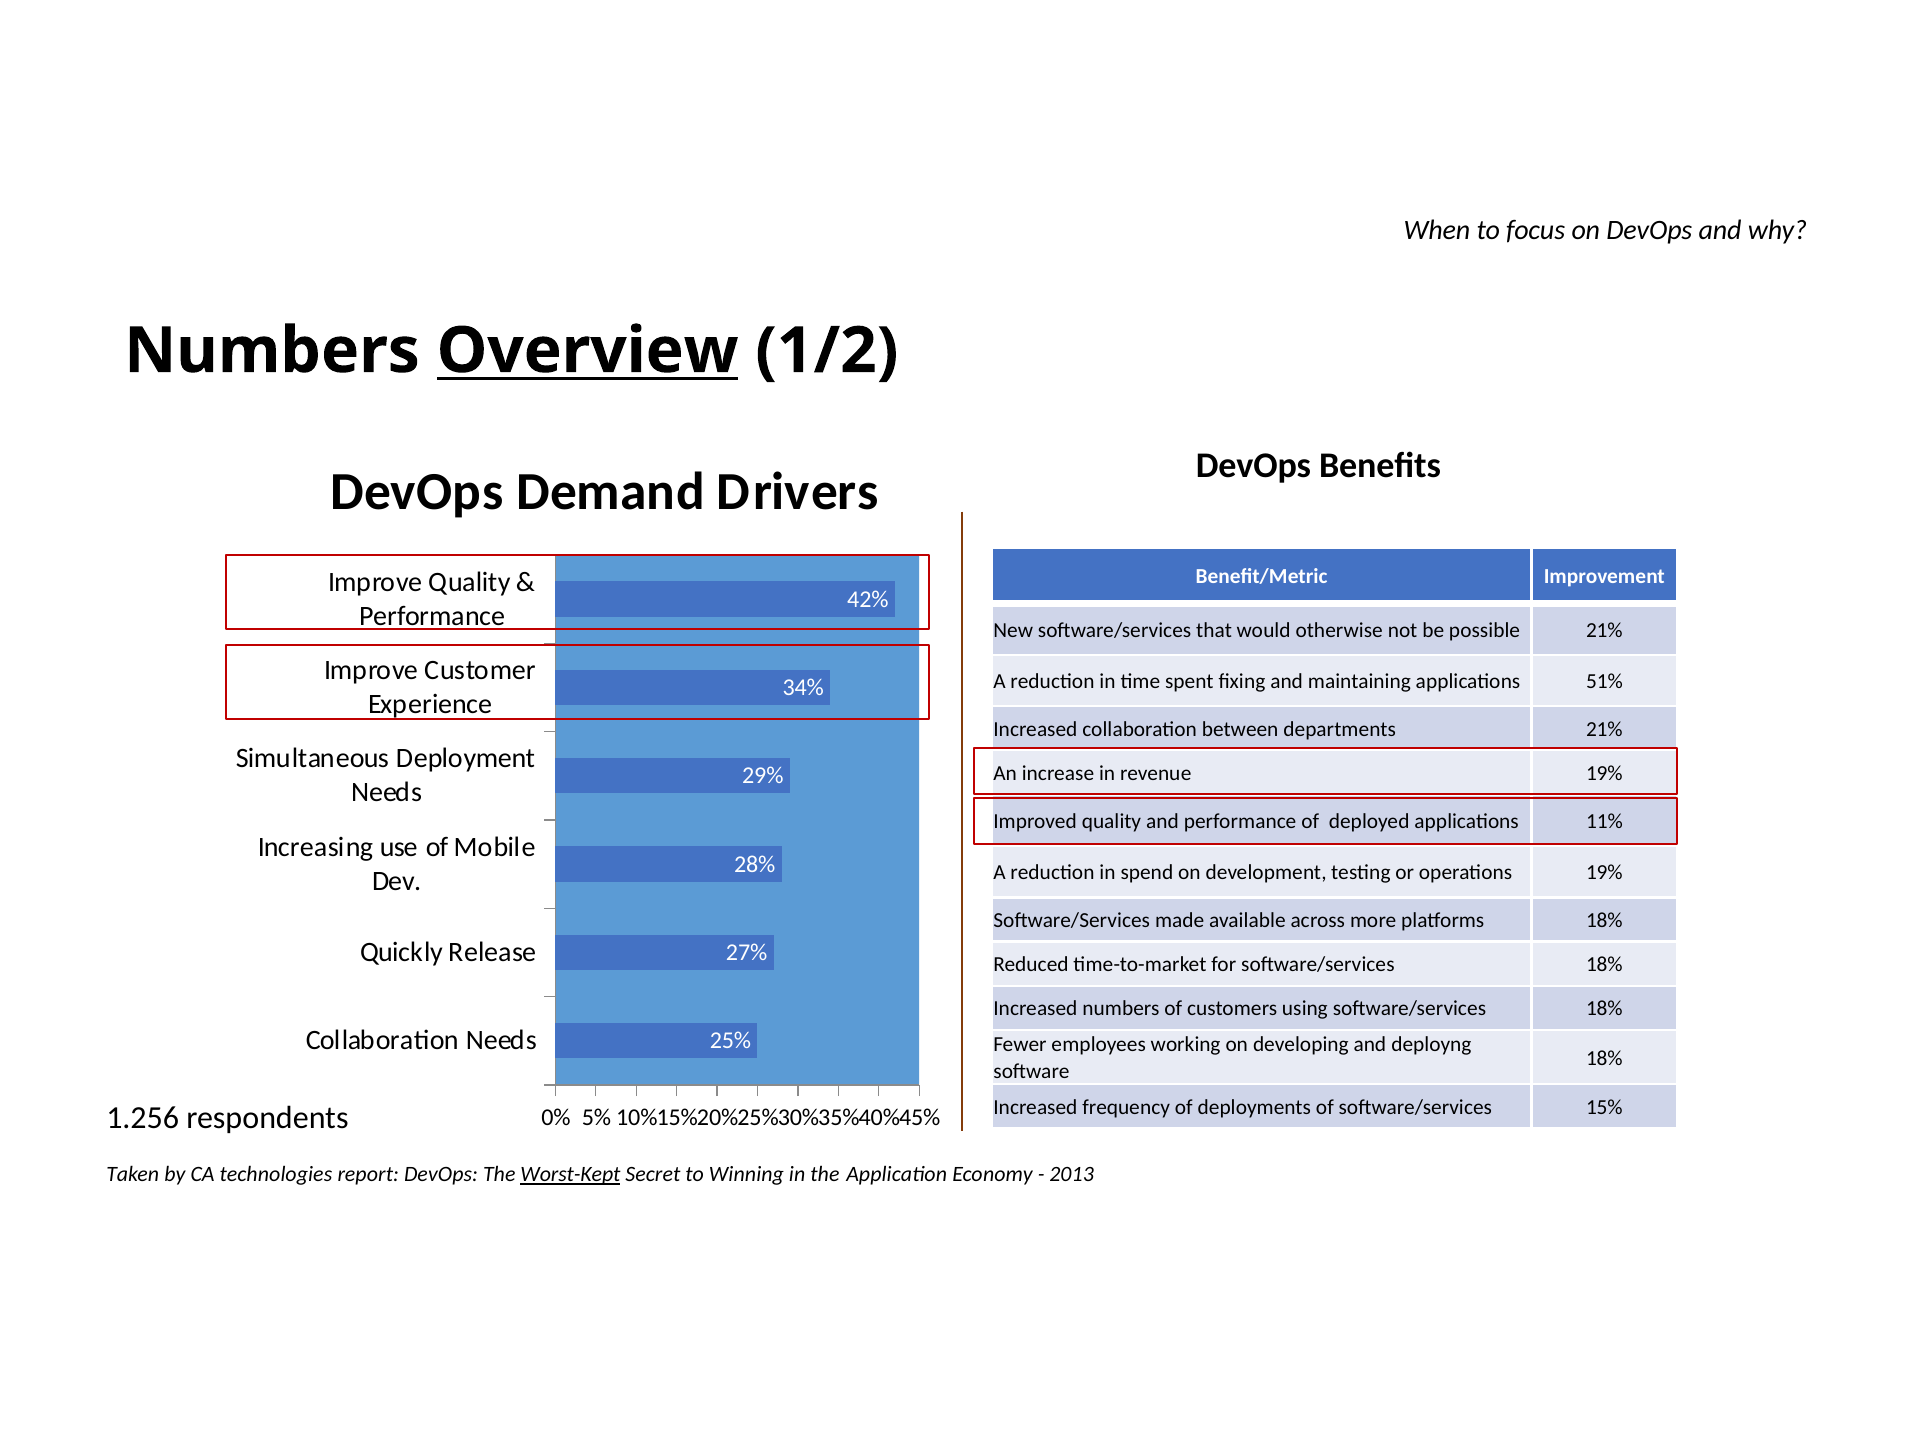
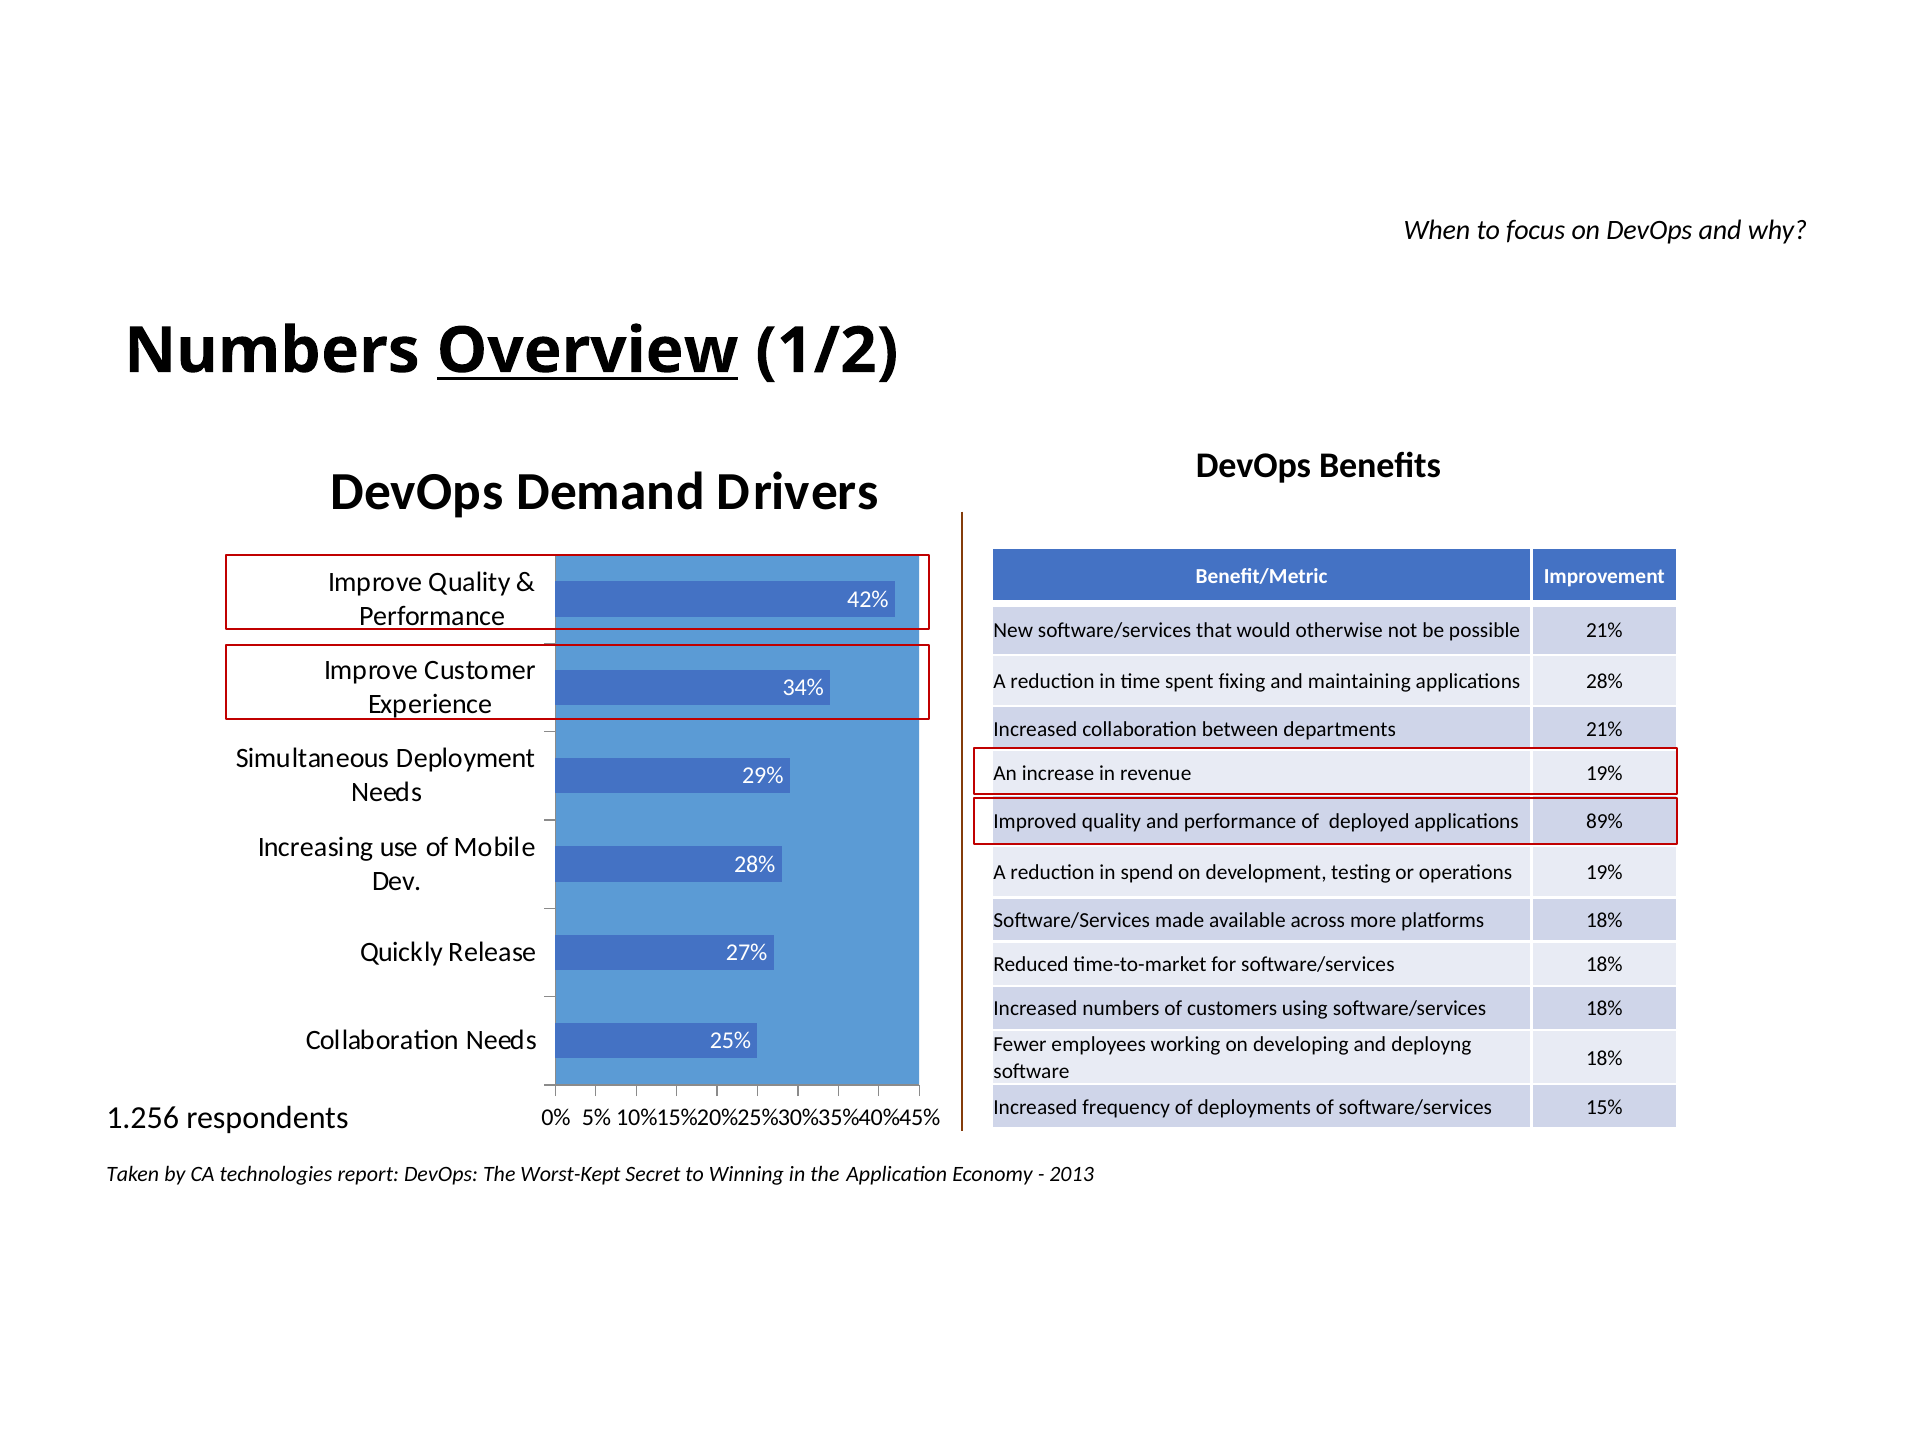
applications 51%: 51% -> 28% (1604, 681)
11%: 11% -> 89% (1604, 821)
Worst-Kept underline: present -> none (570, 1175)
